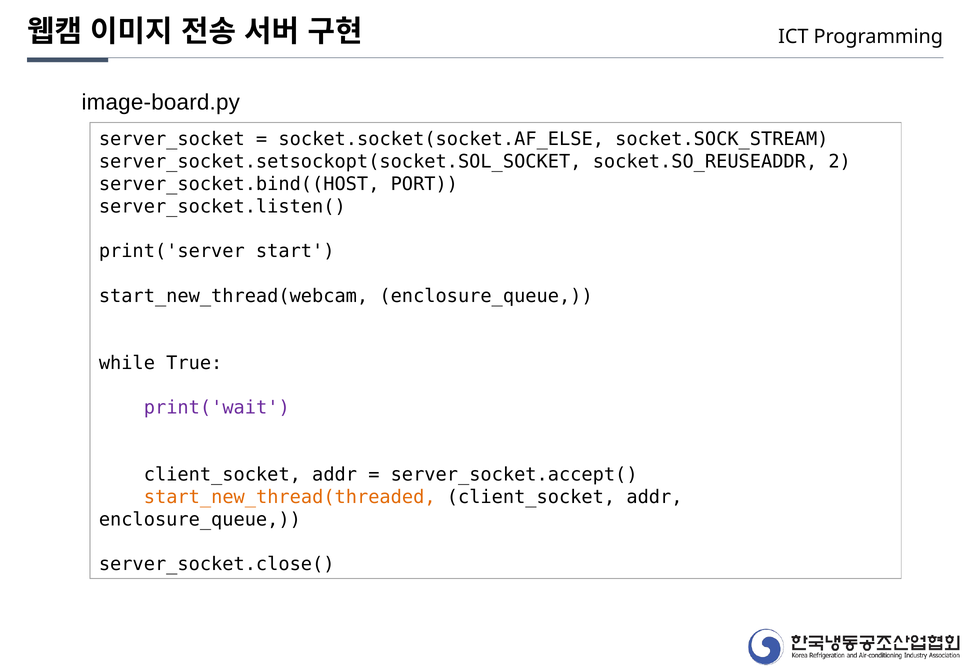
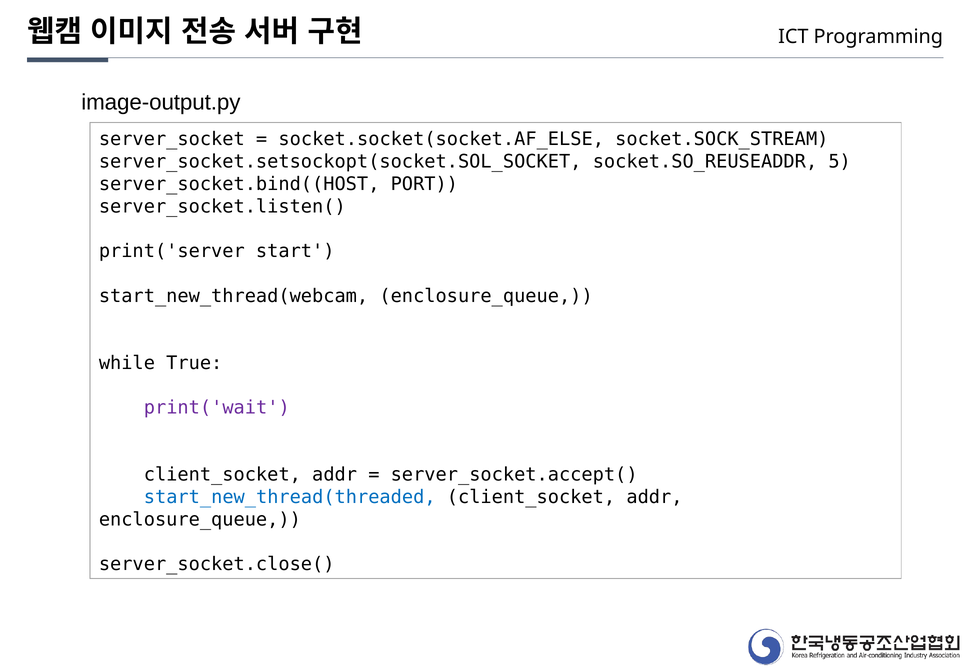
image-board.py: image-board.py -> image-output.py (161, 102)
2: 2 -> 5 (840, 162)
start_new_thread(threaded colour: orange -> blue (290, 498)
